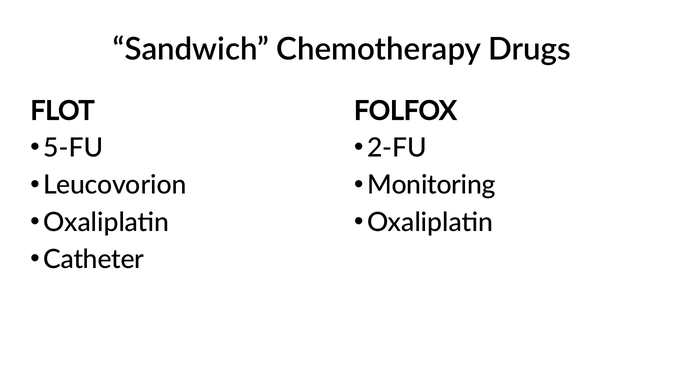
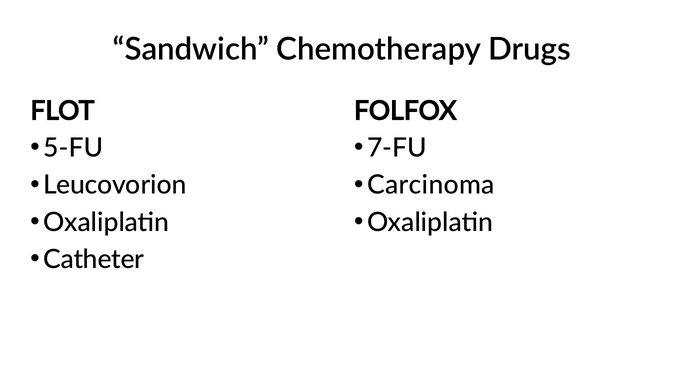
2-FU: 2-FU -> 7-FU (397, 148)
Monitoring: Monitoring -> Carcinoma (431, 185)
